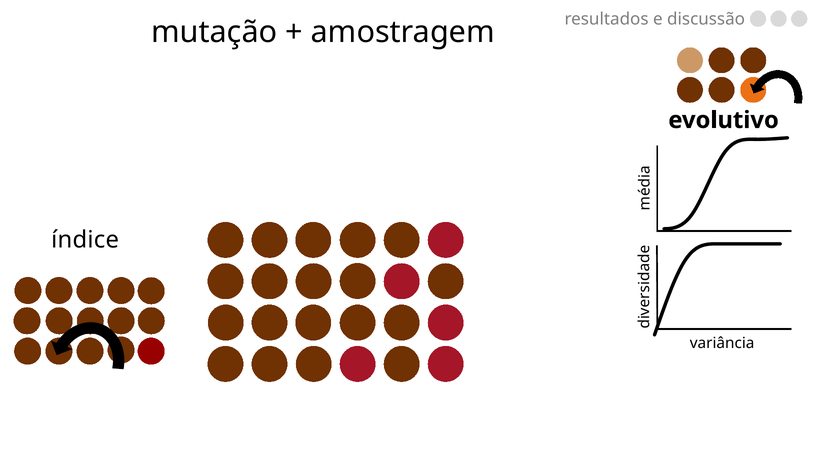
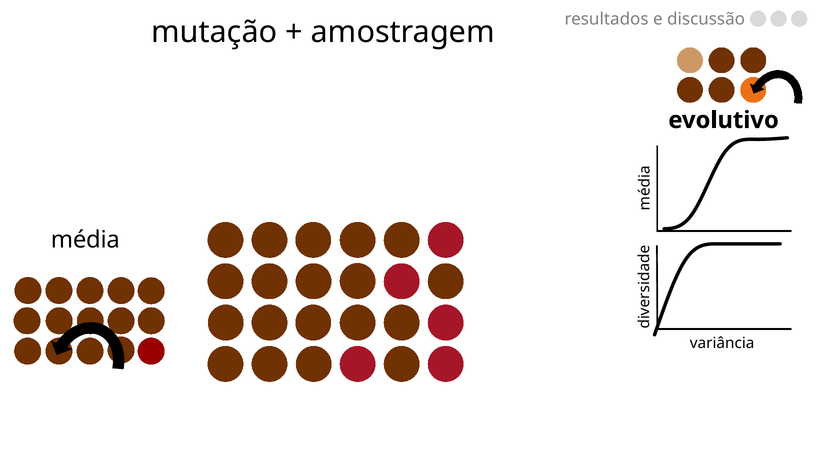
índice: índice -> média (85, 239)
